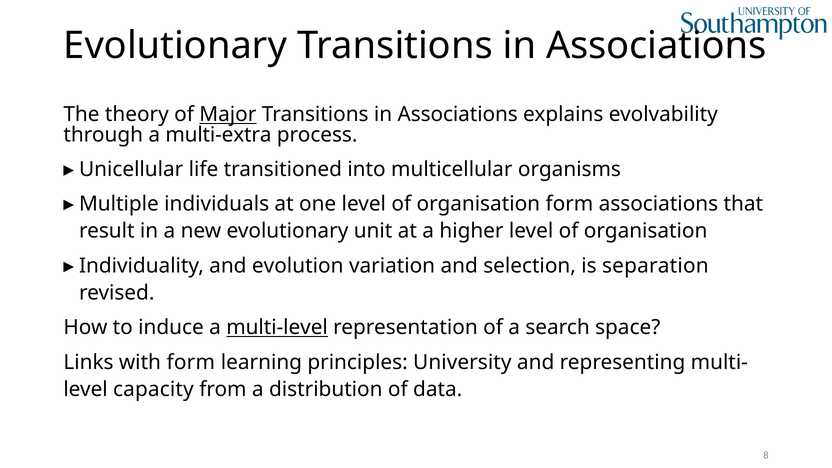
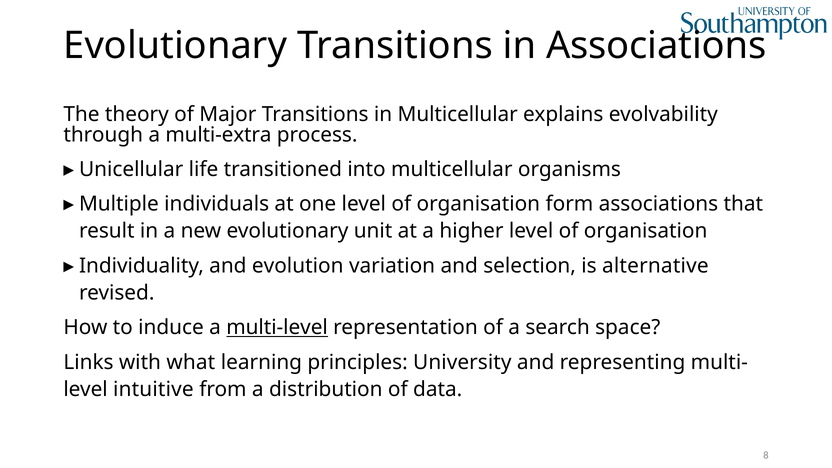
Major underline: present -> none (228, 115)
Associations: Associations -> Multicellular (458, 115)
separation: separation -> alternative (655, 266)
with form: form -> what (191, 362)
capacity: capacity -> intuitive (153, 389)
